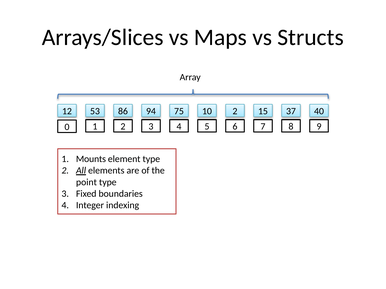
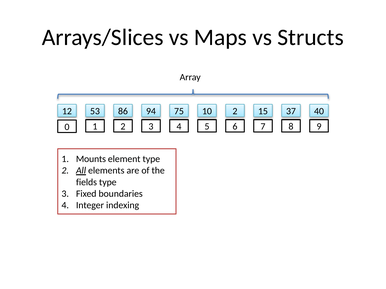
point: point -> fields (86, 182)
